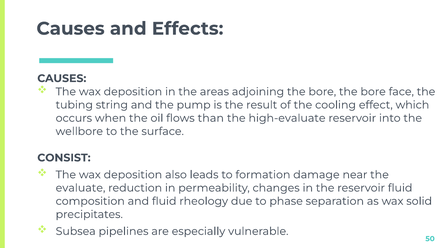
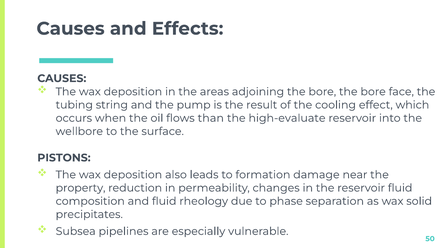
CONSIST: CONSIST -> PISTONS (64, 158)
evaluate: evaluate -> property (81, 188)
